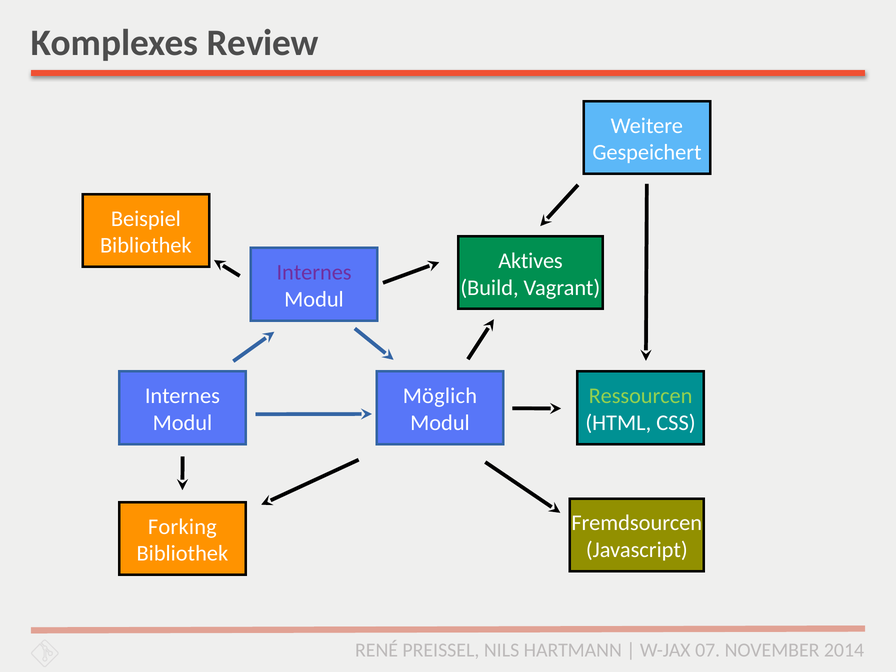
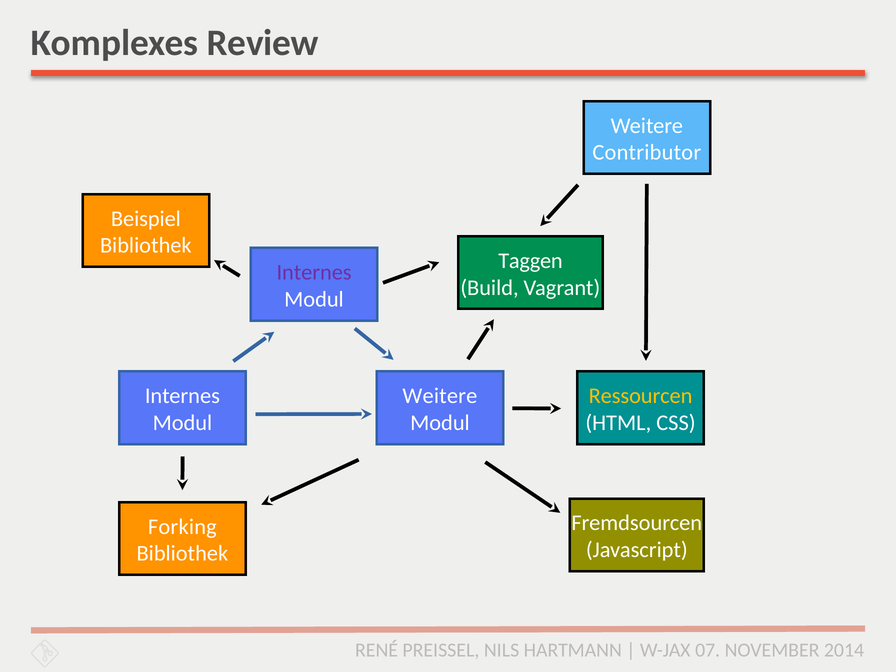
Gespeichert: Gespeichert -> Contributor (647, 153)
Aktives: Aktives -> Taggen (531, 261)
Möglich: Möglich -> Weitere (440, 396)
Ressourcen colour: light green -> yellow (641, 396)
